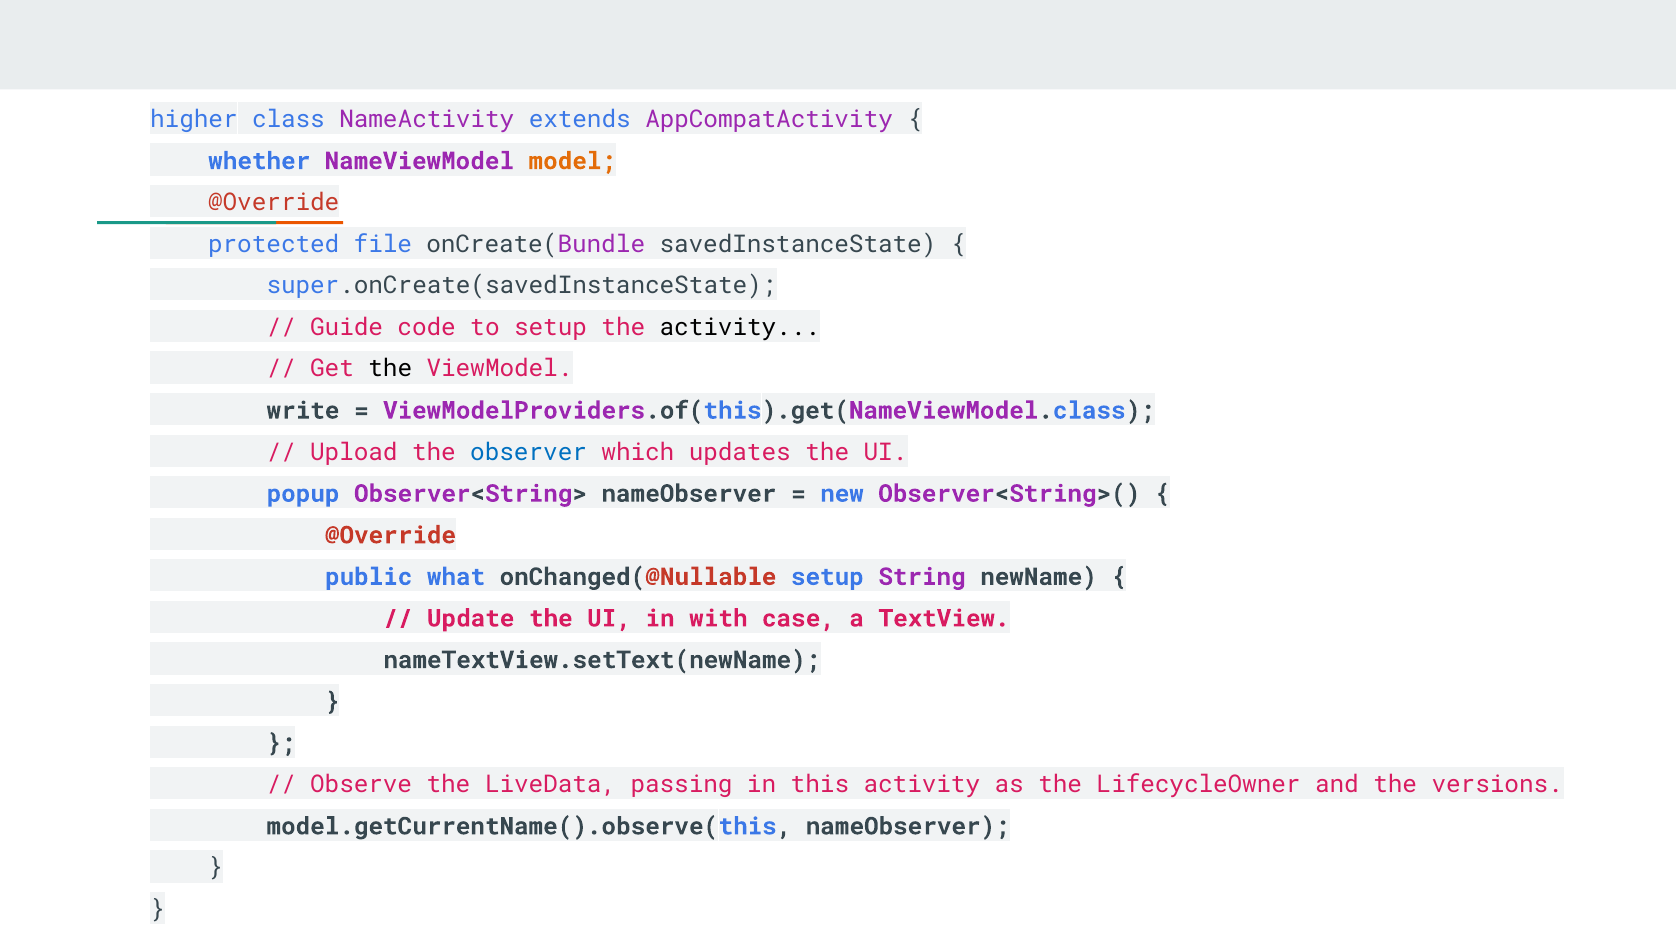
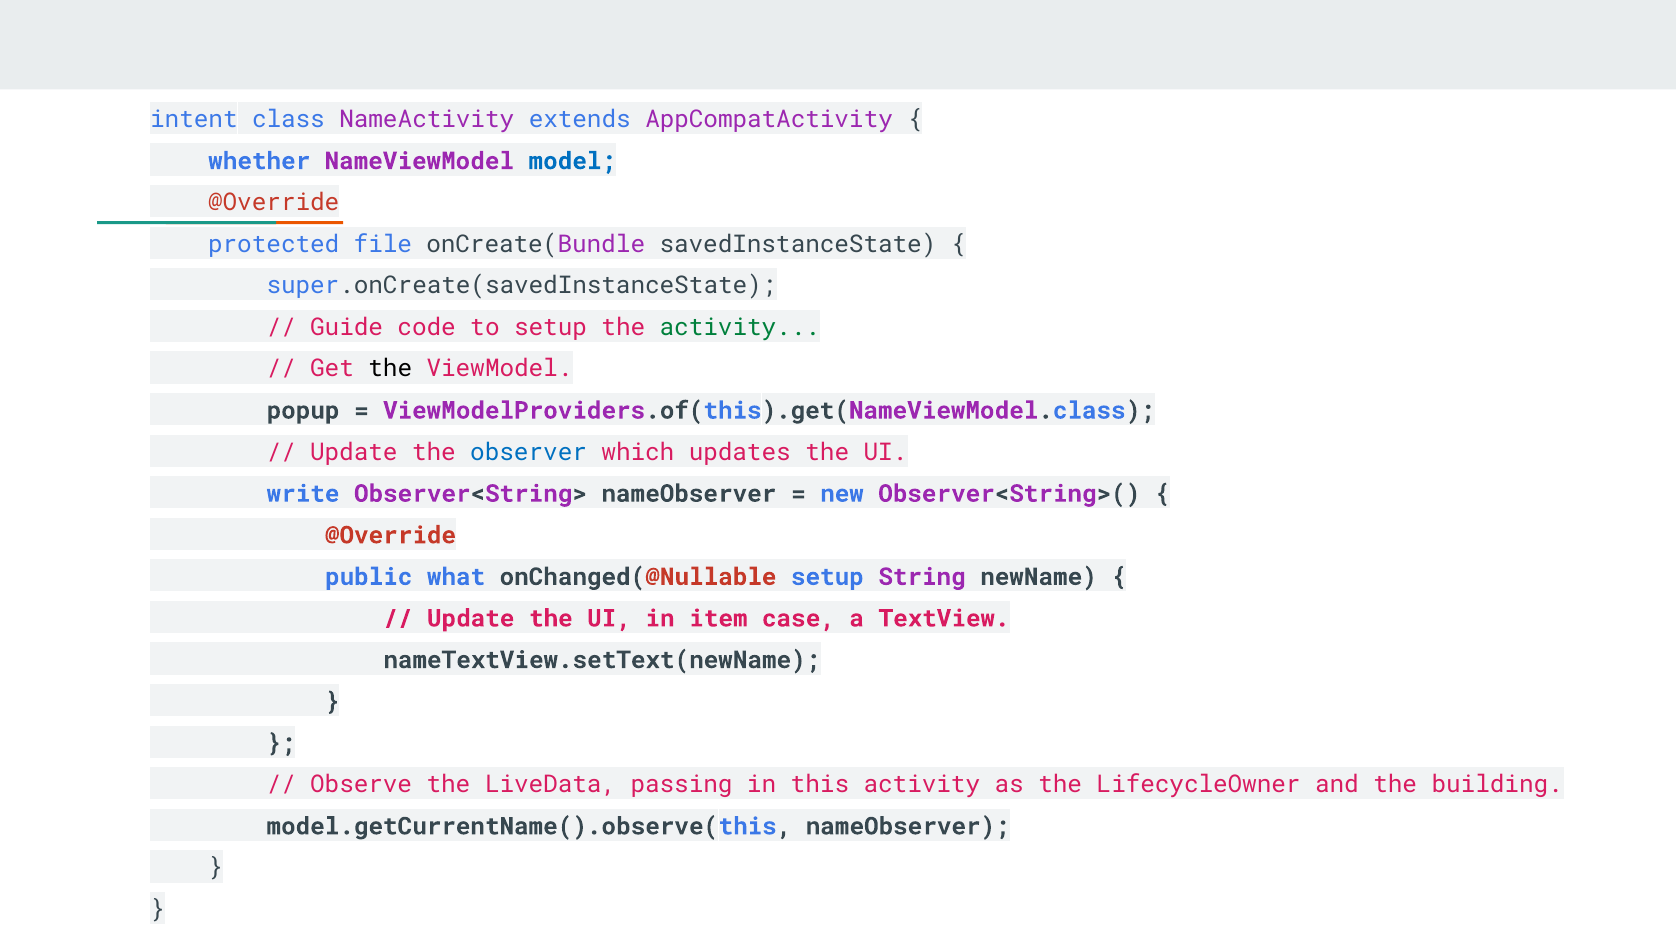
higher: higher -> intent (194, 119)
model colour: orange -> blue (572, 161)
activity colour: black -> green (740, 327)
write: write -> popup (303, 410)
Upload: Upload -> Update (354, 452)
popup: popup -> write (303, 494)
with: with -> item (718, 618)
versions: versions -> building (1497, 785)
